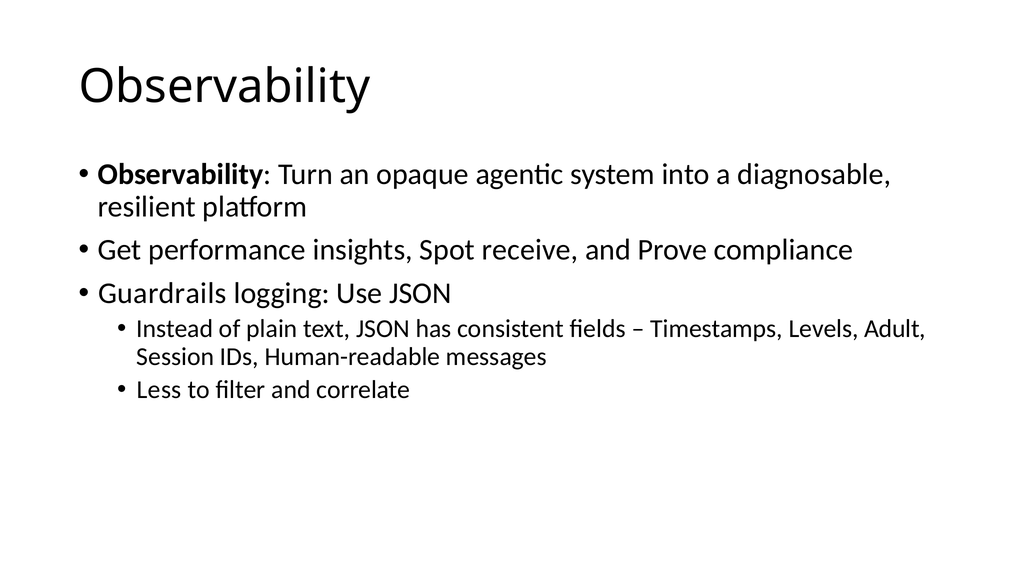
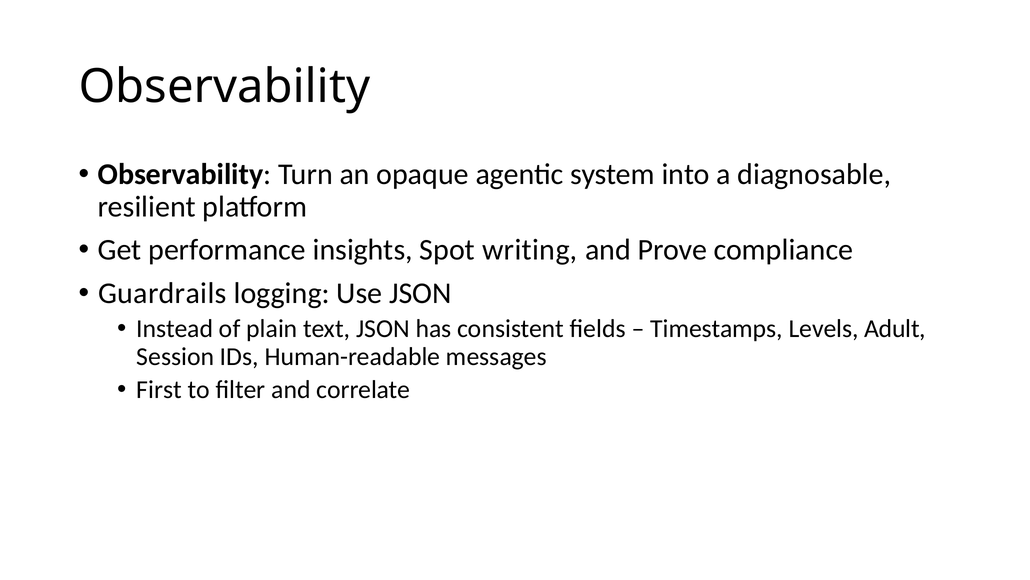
receive: receive -> writing (530, 250)
Less: Less -> First (159, 389)
